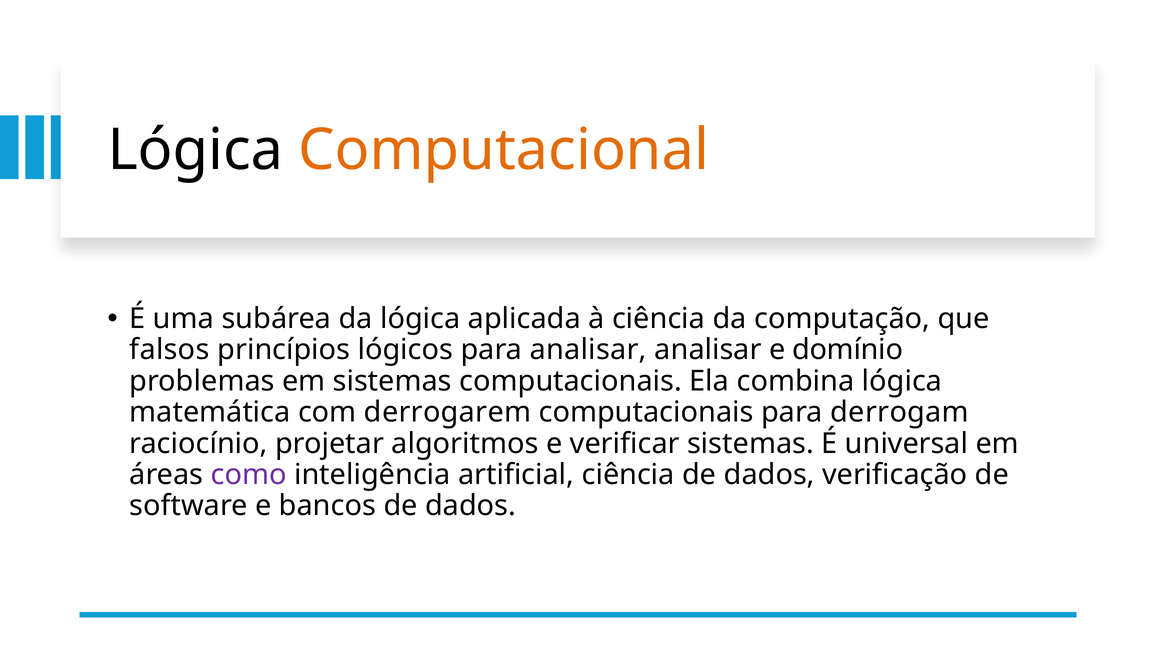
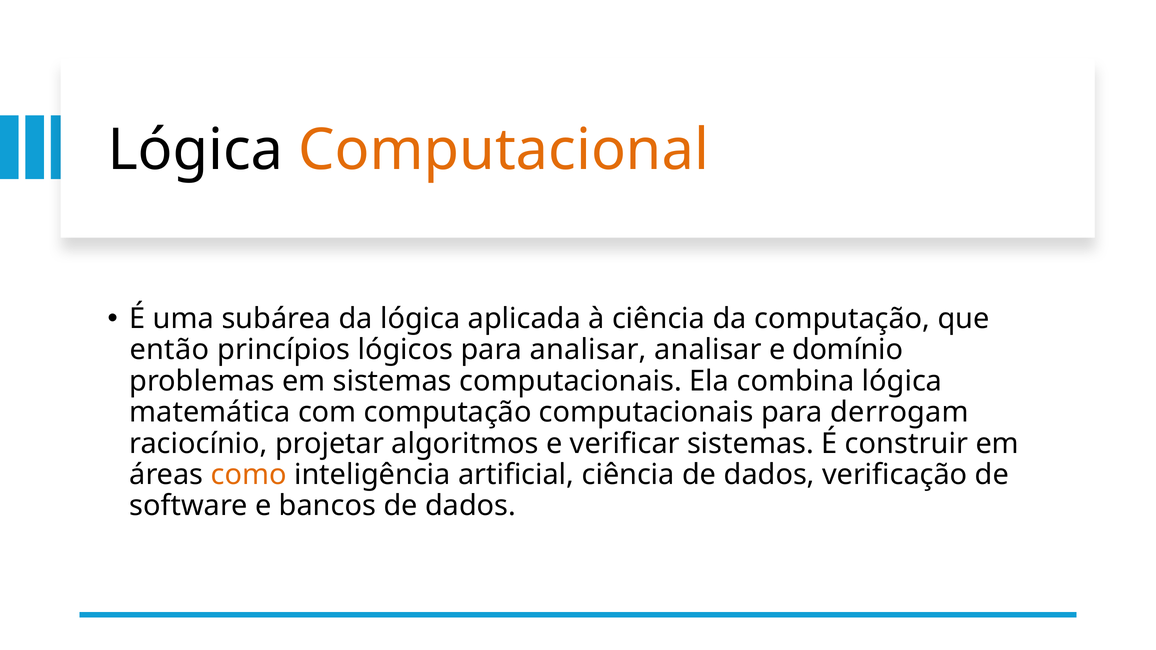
falsos: falsos -> então (169, 350)
com derrogarem: derrogarem -> computação (448, 412)
universal: universal -> construir (906, 444)
como colour: purple -> orange (249, 475)
